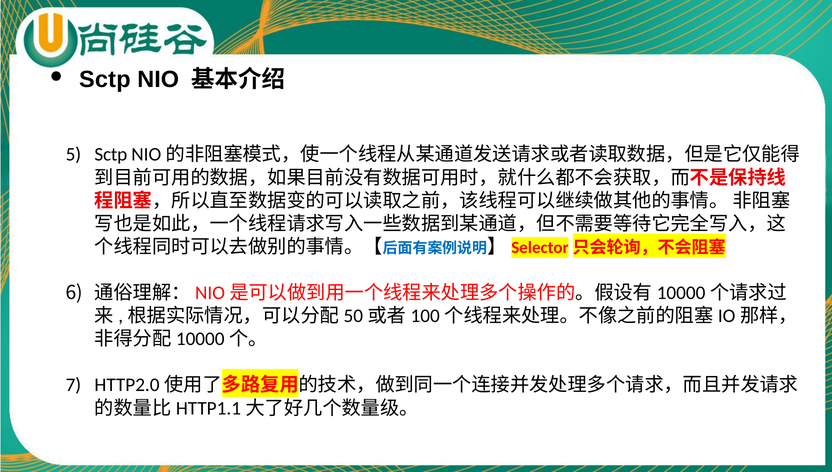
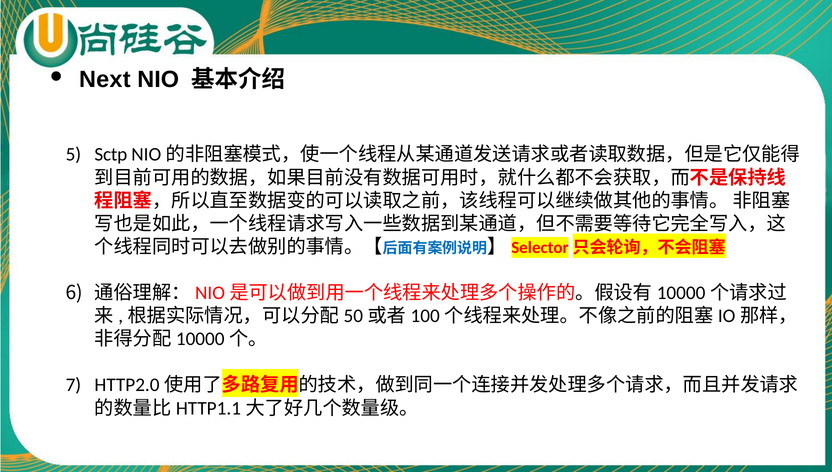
Sctp: Sctp -> Next (105, 80)
